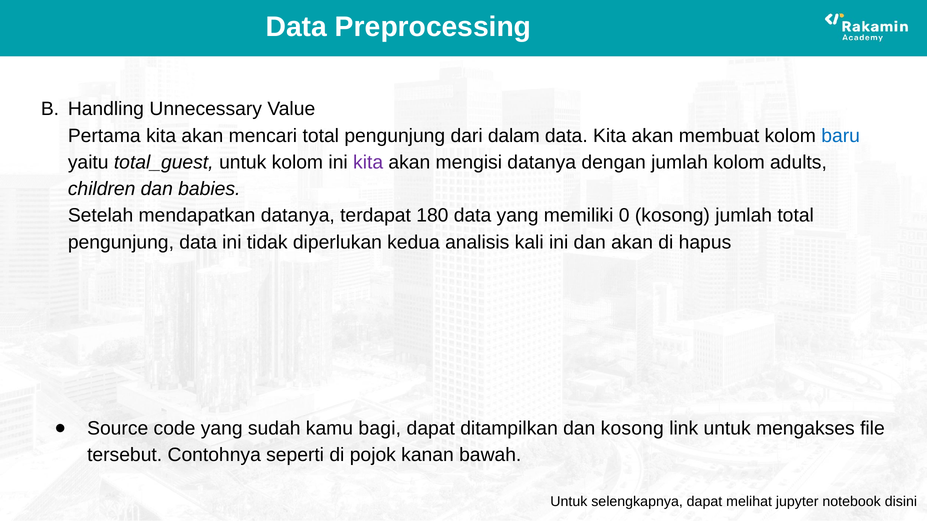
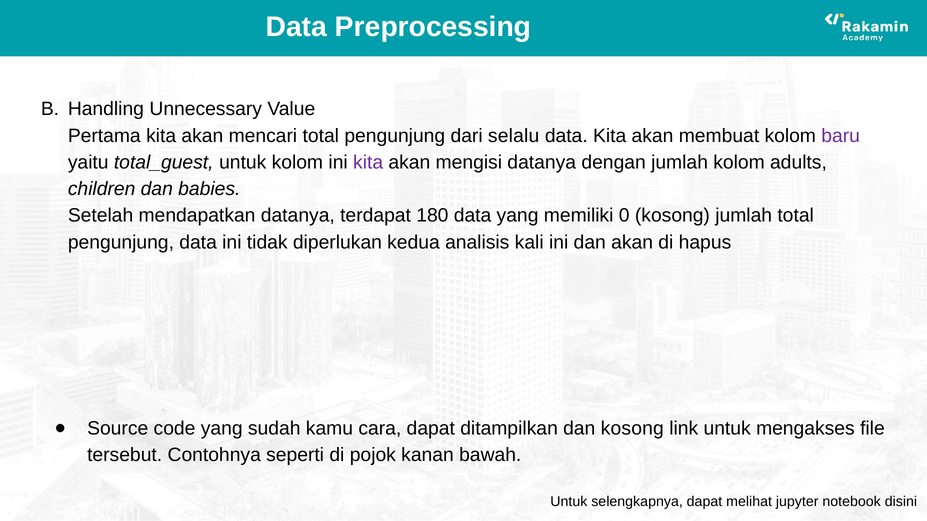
dalam: dalam -> selalu (514, 136)
baru colour: blue -> purple (841, 136)
bagi: bagi -> cara (380, 429)
